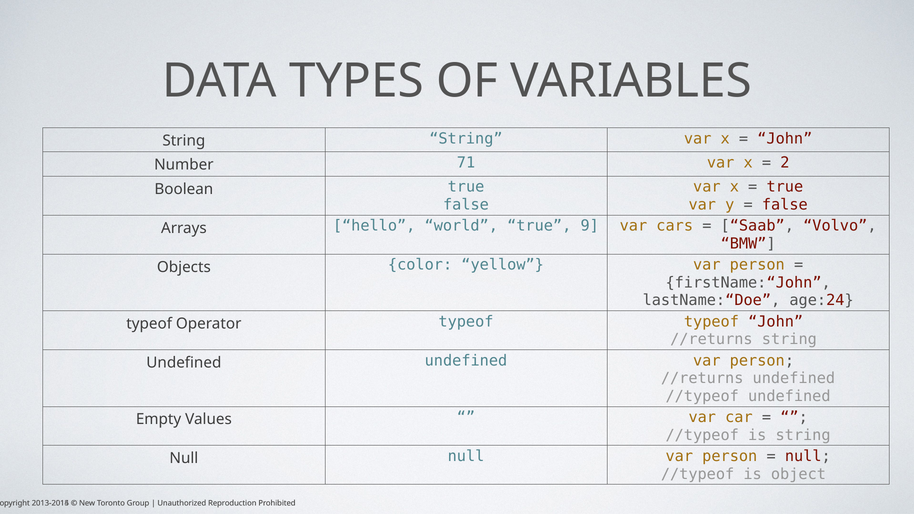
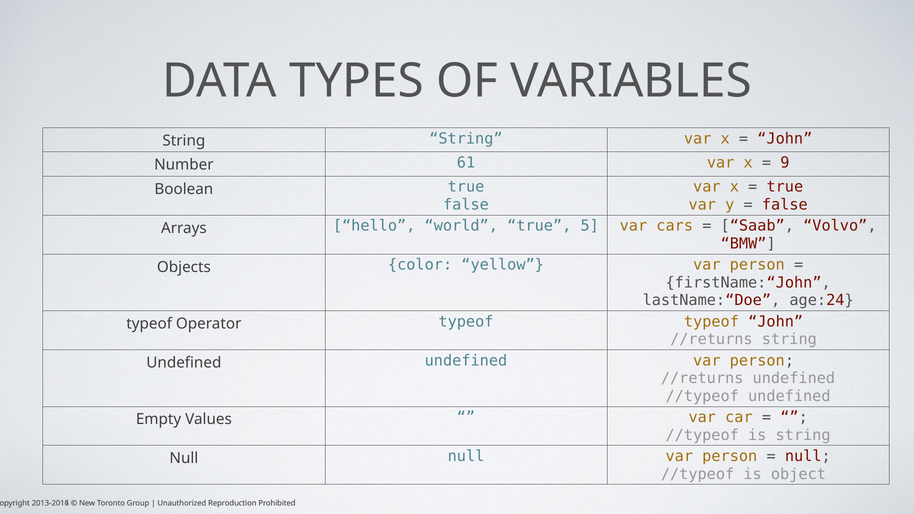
71: 71 -> 61 (466, 163)
2: 2 -> 9 (785, 163)
9: 9 -> 5 (590, 226)
